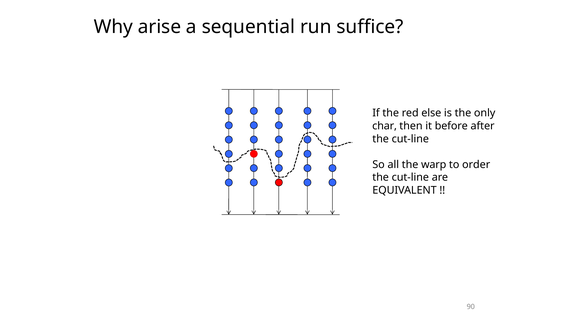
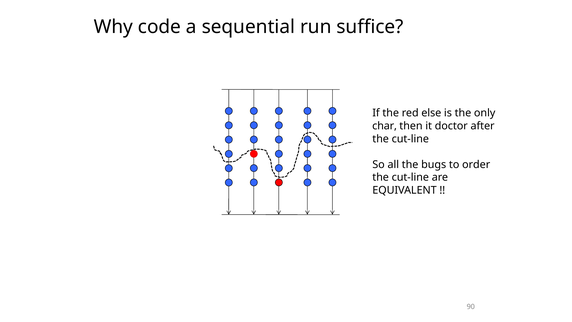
arise: arise -> code (159, 27)
before: before -> doctor (451, 126)
warp: warp -> bugs (434, 164)
